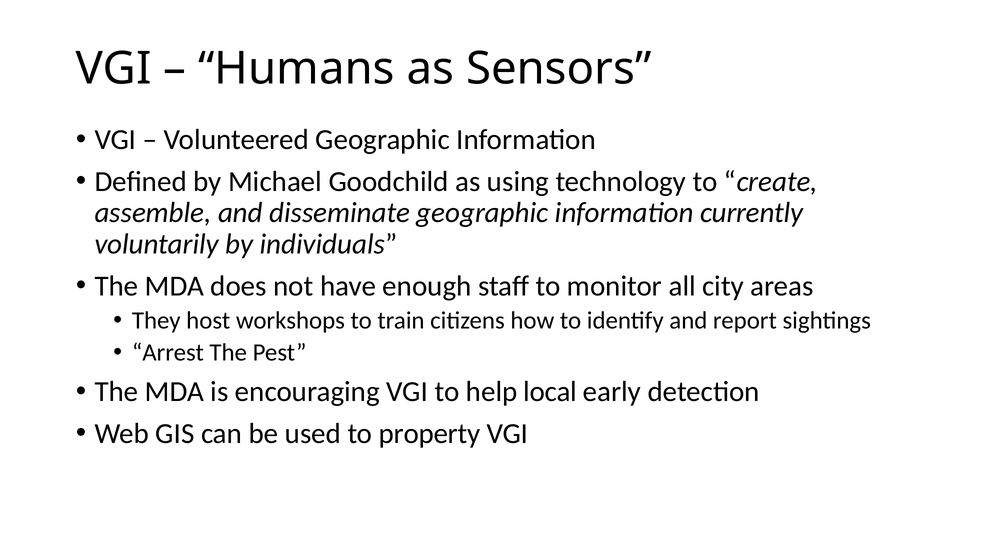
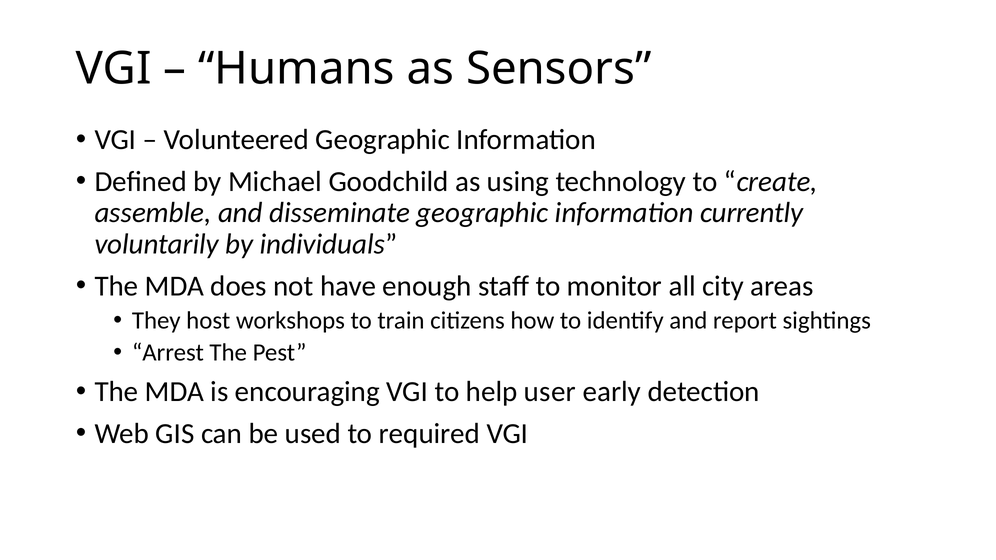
local: local -> user (550, 392)
property: property -> required (429, 434)
